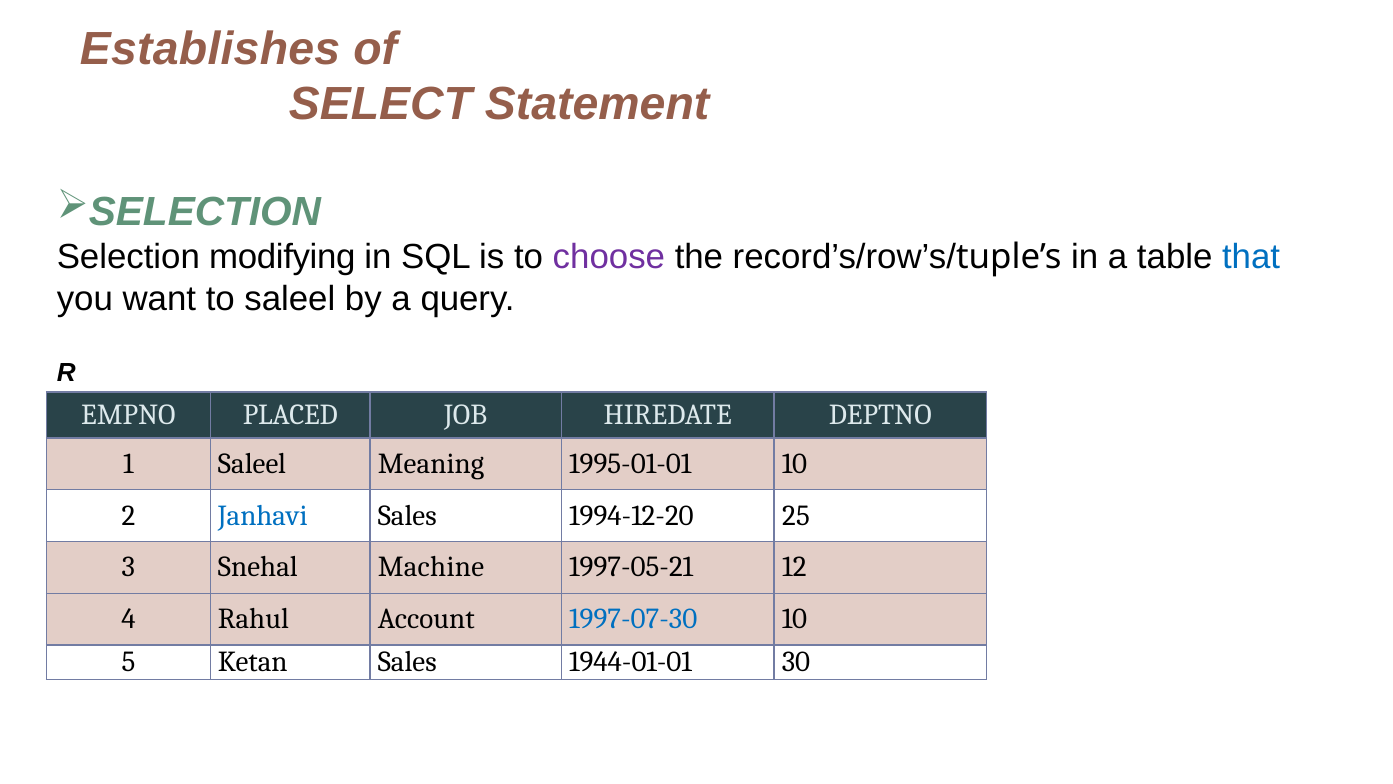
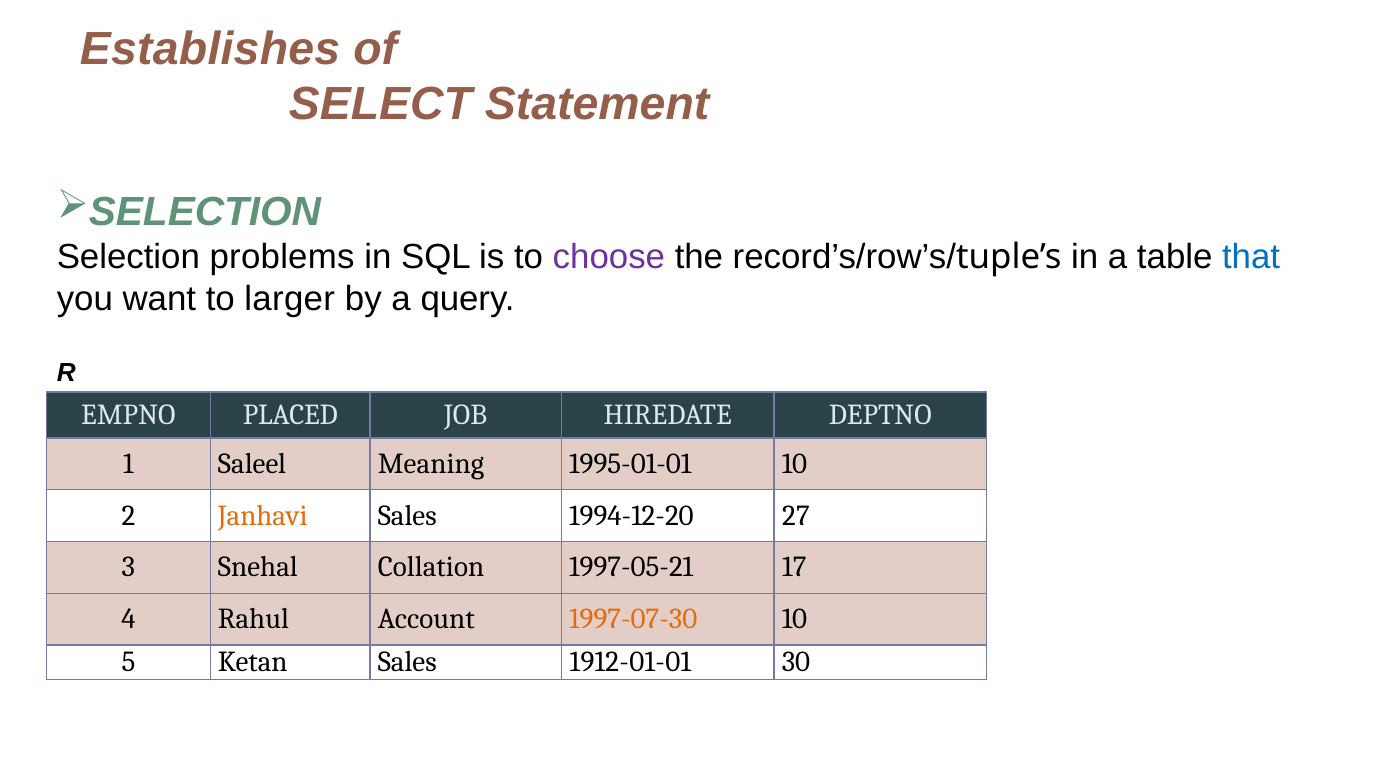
modifying: modifying -> problems (282, 257)
to saleel: saleel -> larger (290, 298)
Janhavi colour: blue -> orange (263, 515)
25: 25 -> 27 (796, 515)
Machine: Machine -> Collation (431, 567)
12: 12 -> 17 (794, 567)
1997-07-30 colour: blue -> orange (633, 619)
1944-01-01: 1944-01-01 -> 1912-01-01 (630, 662)
